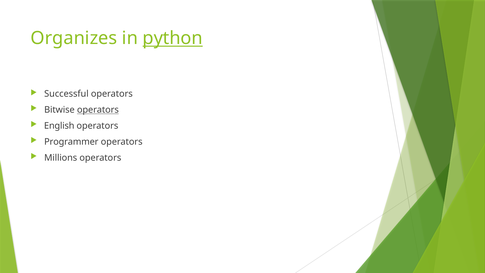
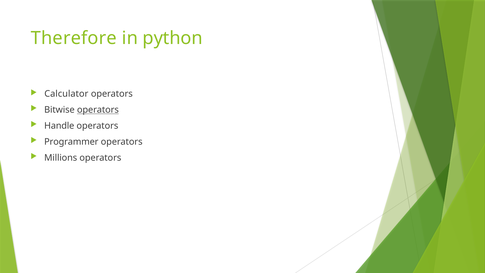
Organizes: Organizes -> Therefore (74, 38)
python underline: present -> none (173, 38)
Successful: Successful -> Calculator (66, 94)
English: English -> Handle (59, 126)
